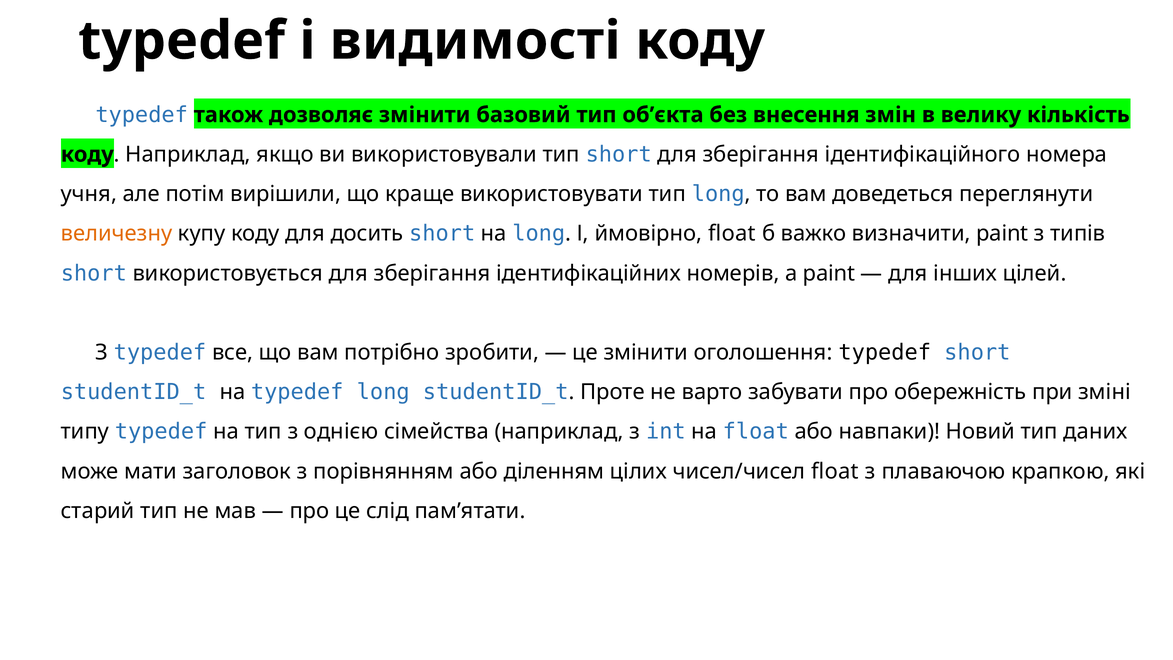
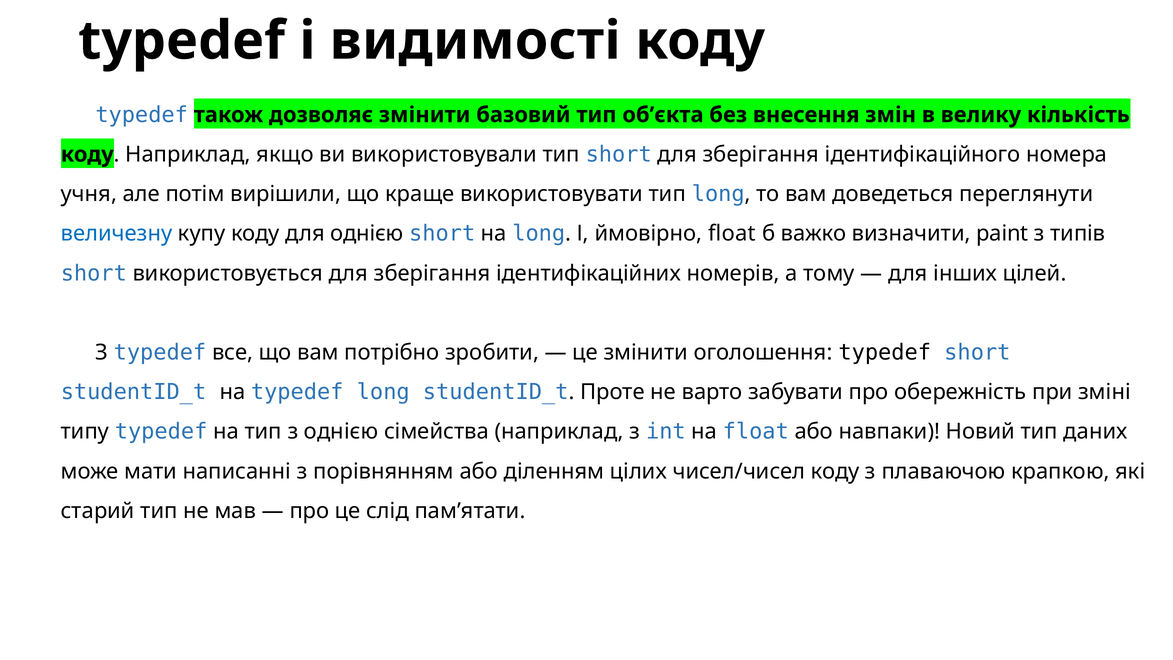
величезну colour: orange -> blue (116, 234)
для досить: досить -> однією (367, 234)
а paint: paint -> тому (829, 273)
заголовок: заголовок -> написанні (237, 471)
чисел/чисел float: float -> коду (835, 471)
